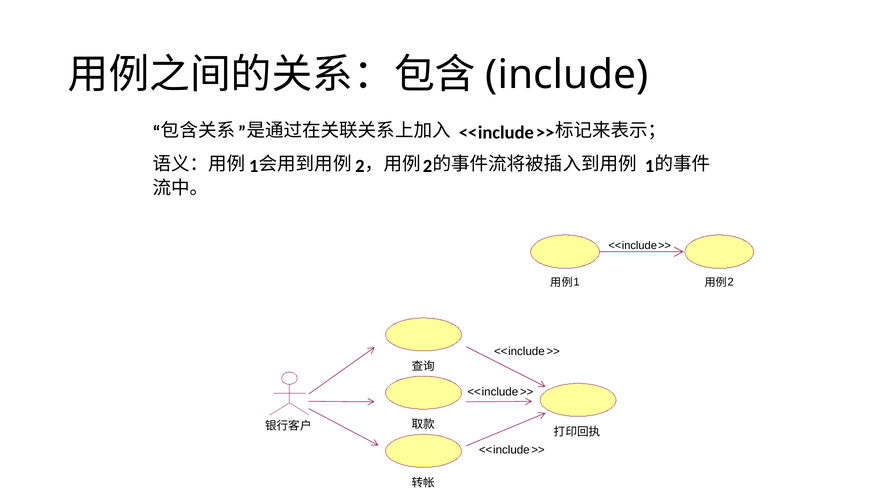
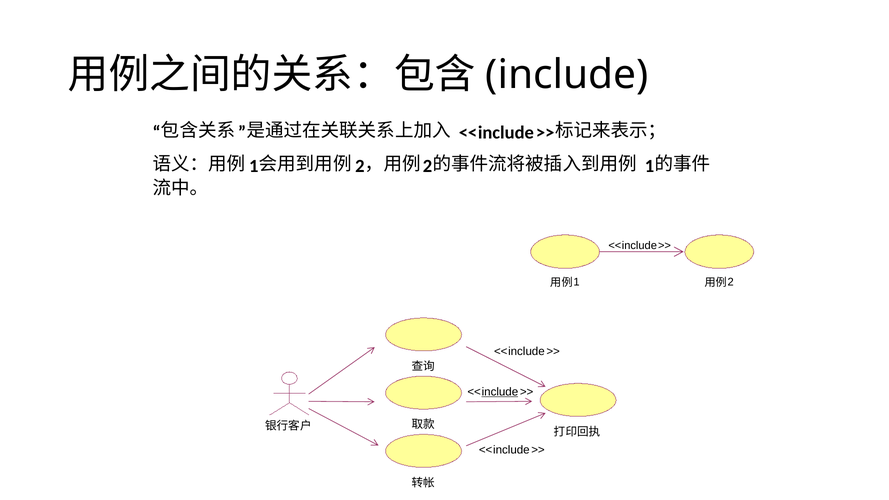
include underline: none -> present (500, 392)
